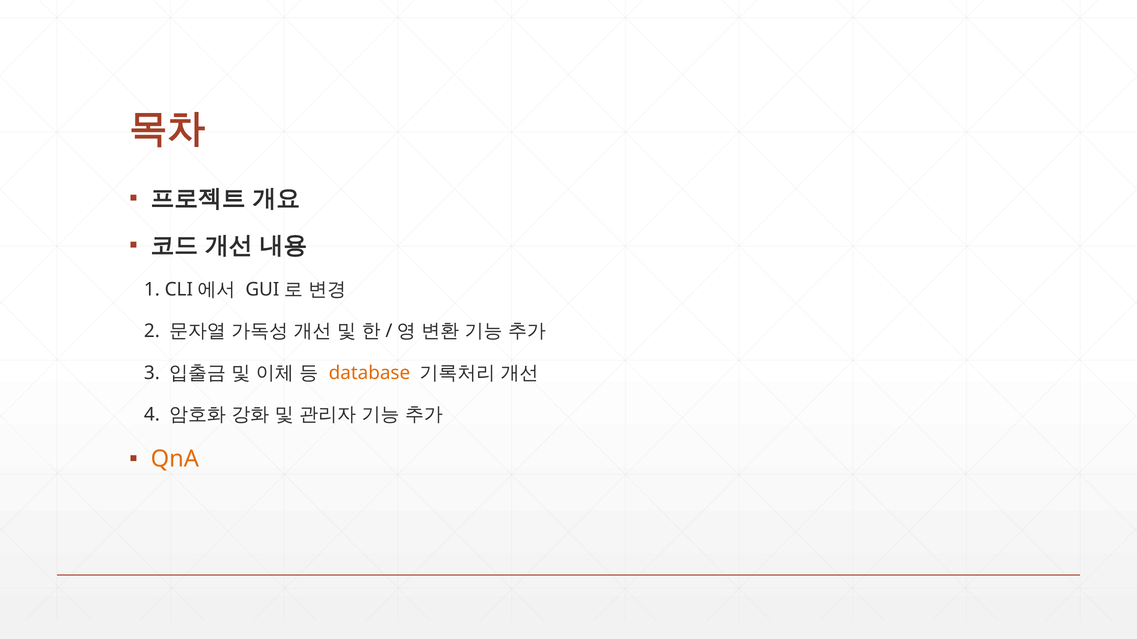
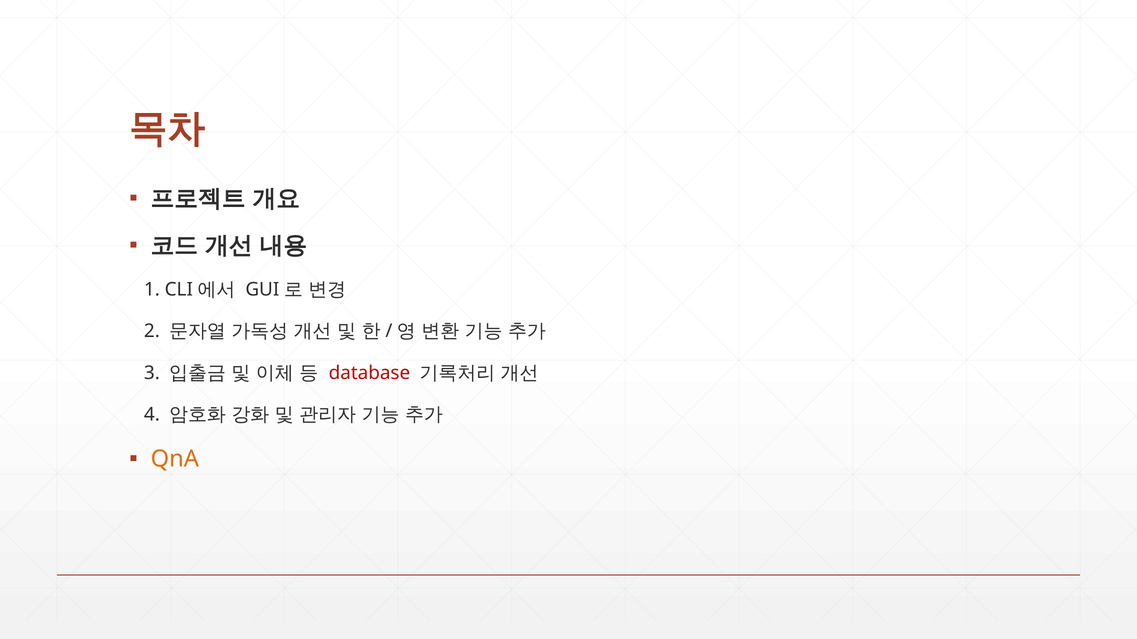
database colour: orange -> red (369, 373)
